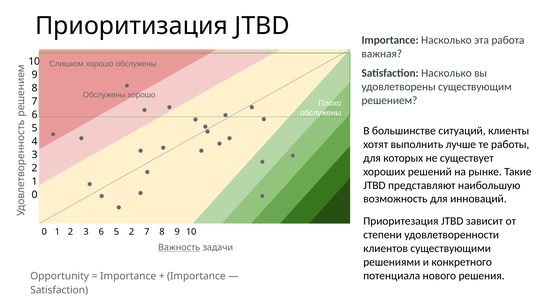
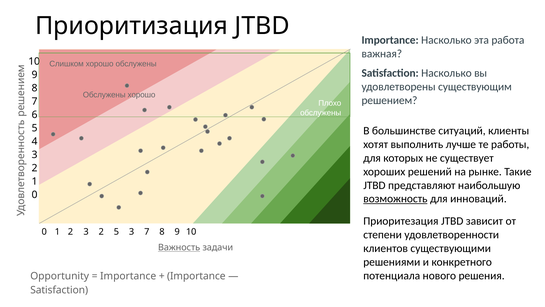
возможность underline: none -> present (395, 199)
2 3 6: 6 -> 2 (101, 232)
5 2: 2 -> 3 (132, 232)
